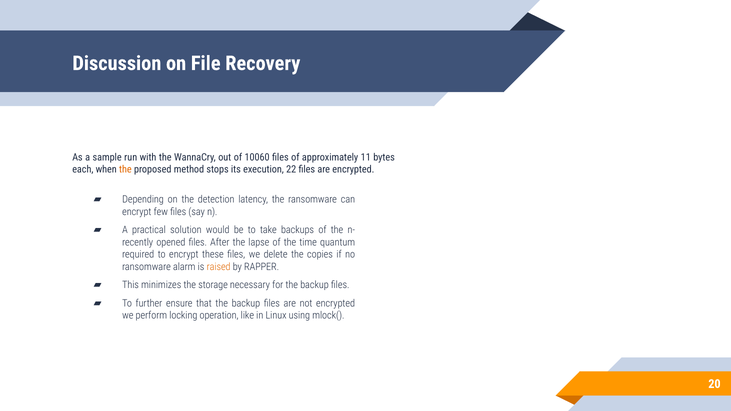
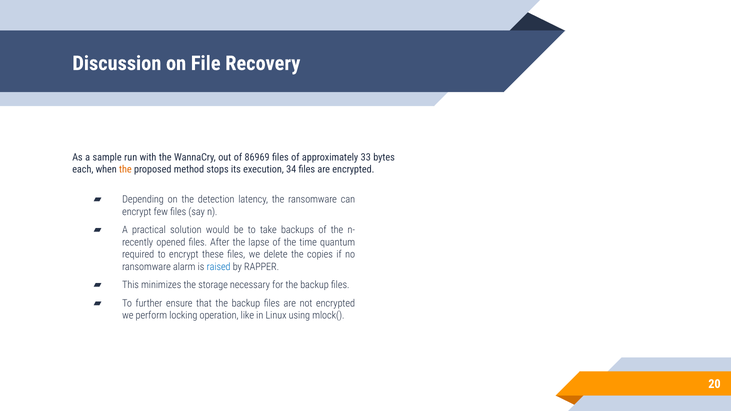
10060: 10060 -> 86969 (257, 157)
11: 11 -> 33 (366, 157)
22: 22 -> 34 (291, 170)
raised colour: orange -> blue (219, 267)
